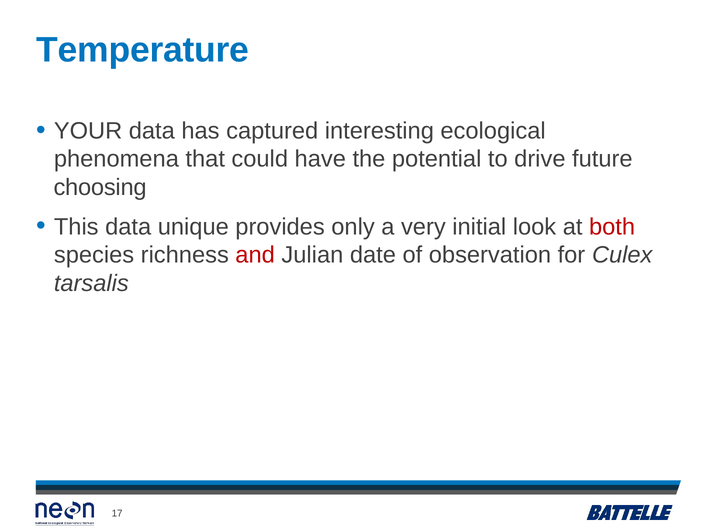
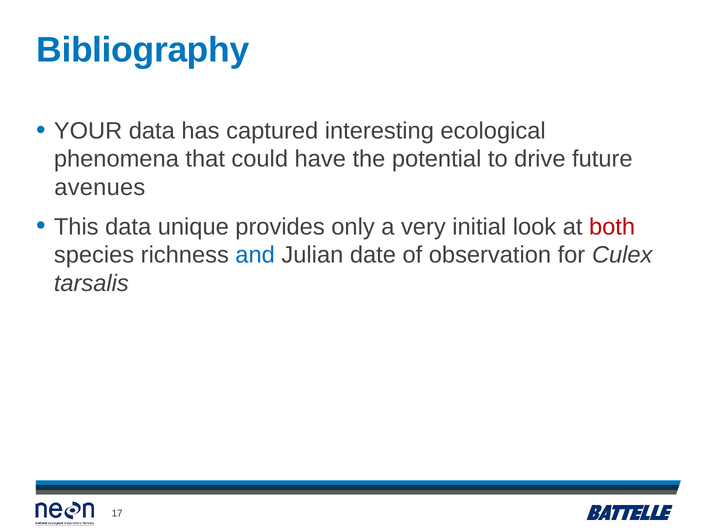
Temperature: Temperature -> Bibliography (143, 50)
choosing: choosing -> avenues (100, 188)
and colour: red -> blue (255, 255)
